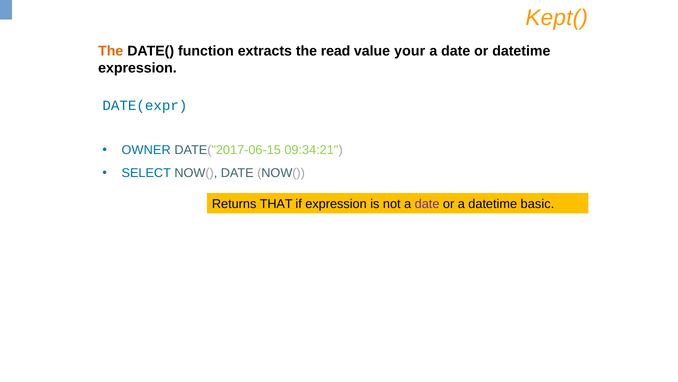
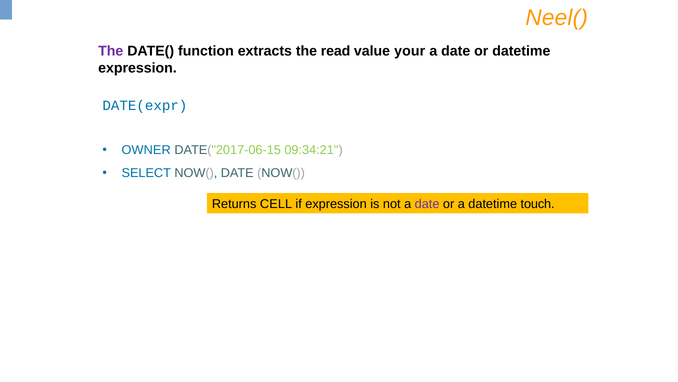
Kept(: Kept( -> Neel( (557, 18)
The colour: orange -> purple (111, 51)
THAT: THAT -> CELL (276, 204)
basic: basic -> touch (538, 204)
